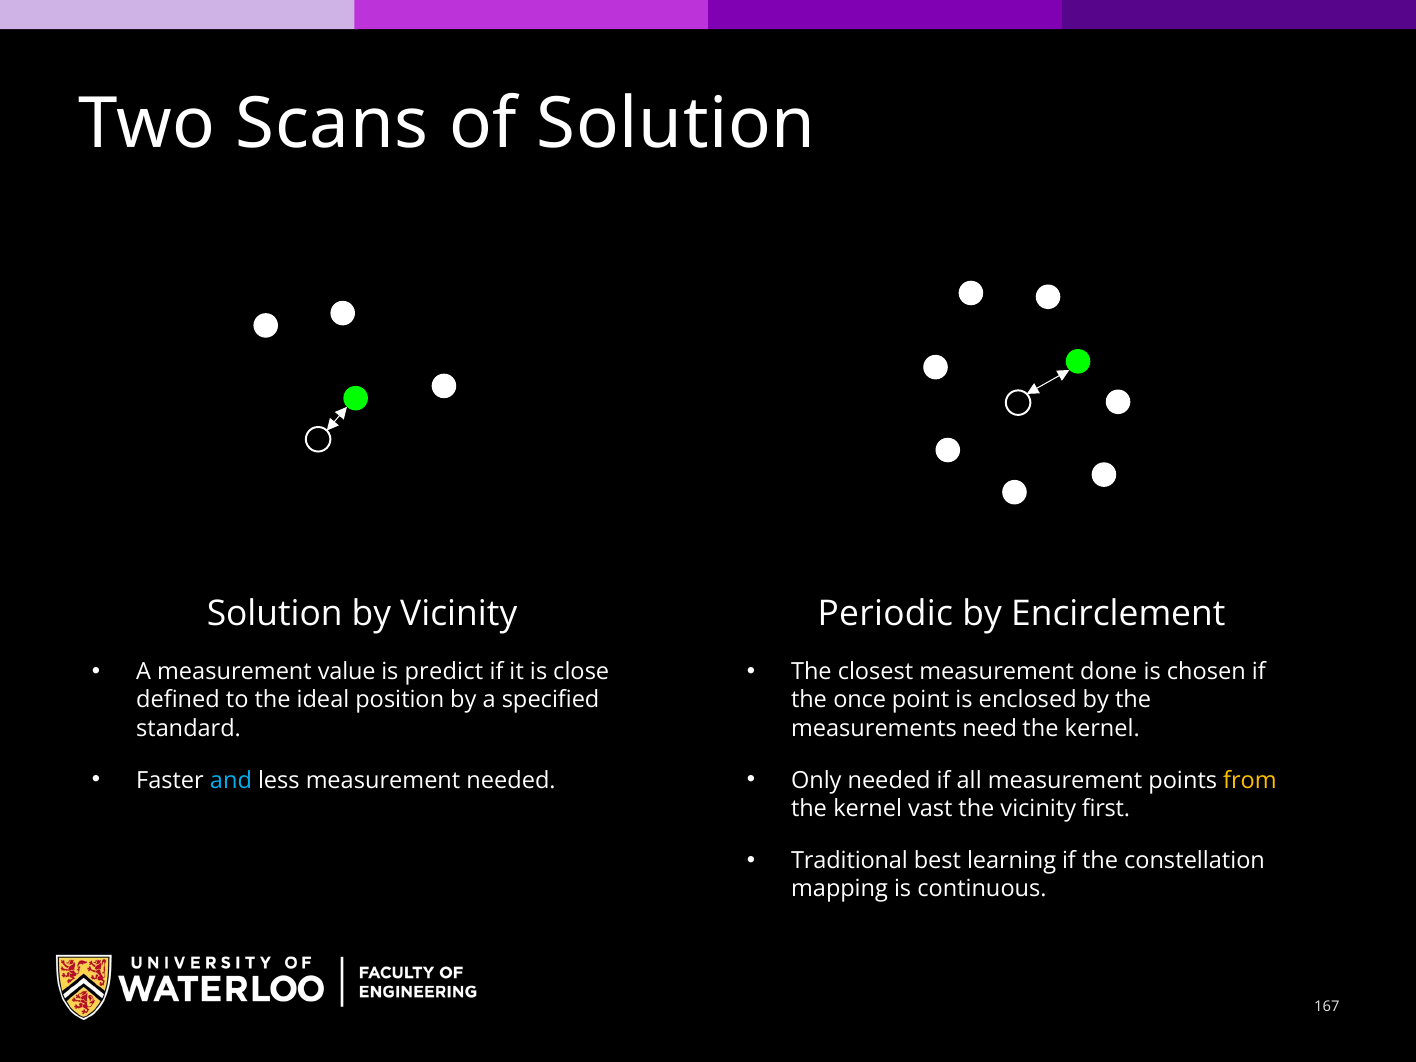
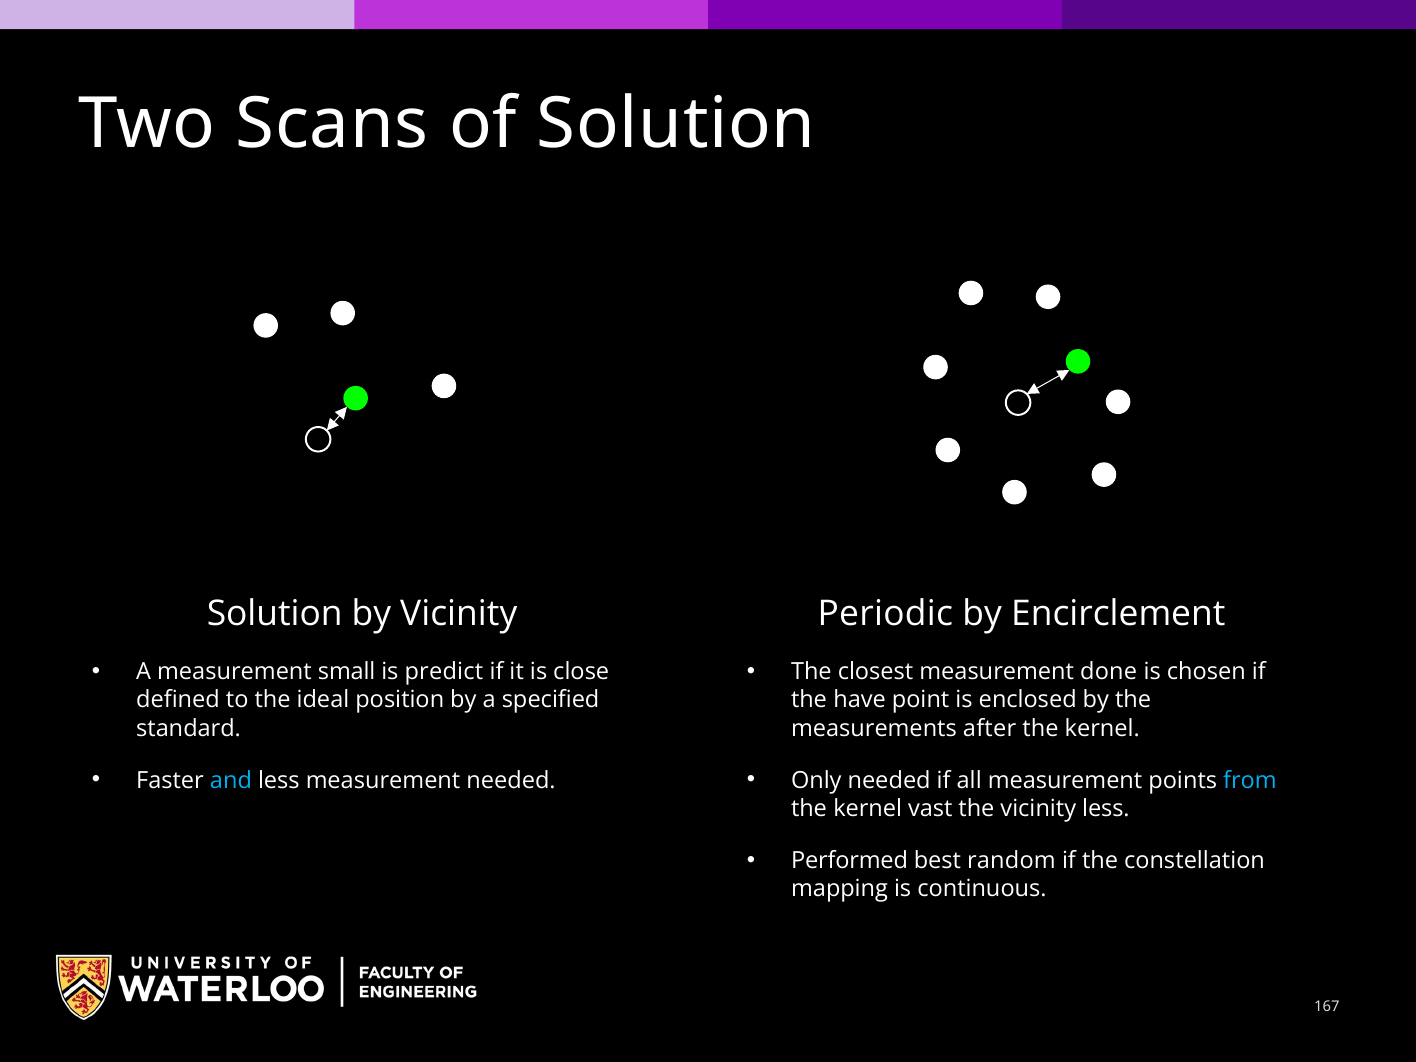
value: value -> small (347, 672)
once: once -> have (860, 700)
need: need -> after (990, 728)
from colour: yellow -> light blue (1250, 780)
vicinity first: first -> less (1106, 809)
Traditional: Traditional -> Performed (850, 861)
learning: learning -> random (1011, 861)
